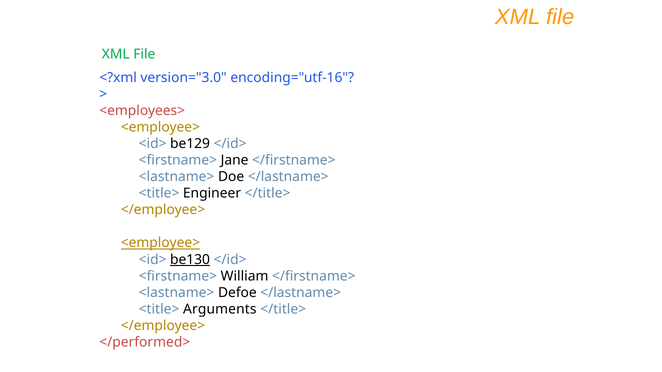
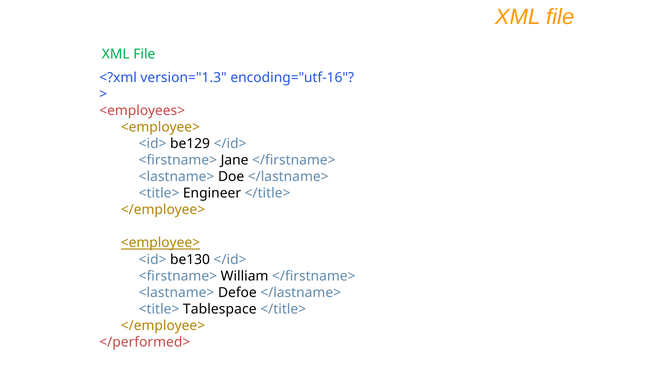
version="3.0: version="3.0 -> version="1.3 (184, 78)
be130 underline: present -> none (190, 260)
Arguments: Arguments -> Tablespace (220, 309)
